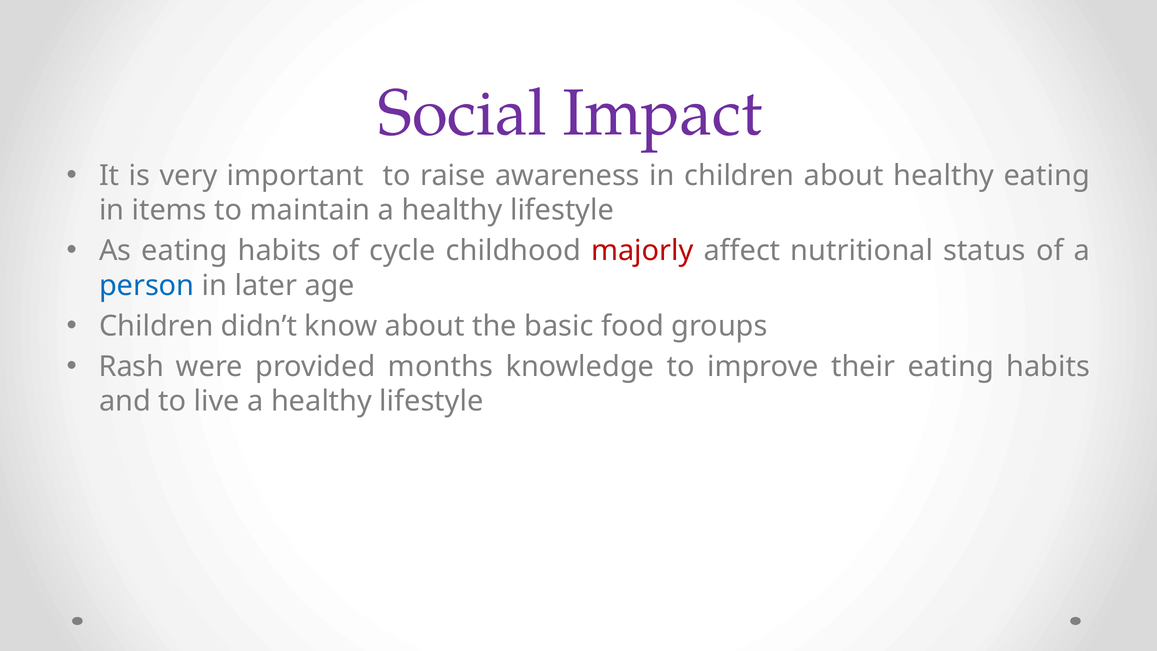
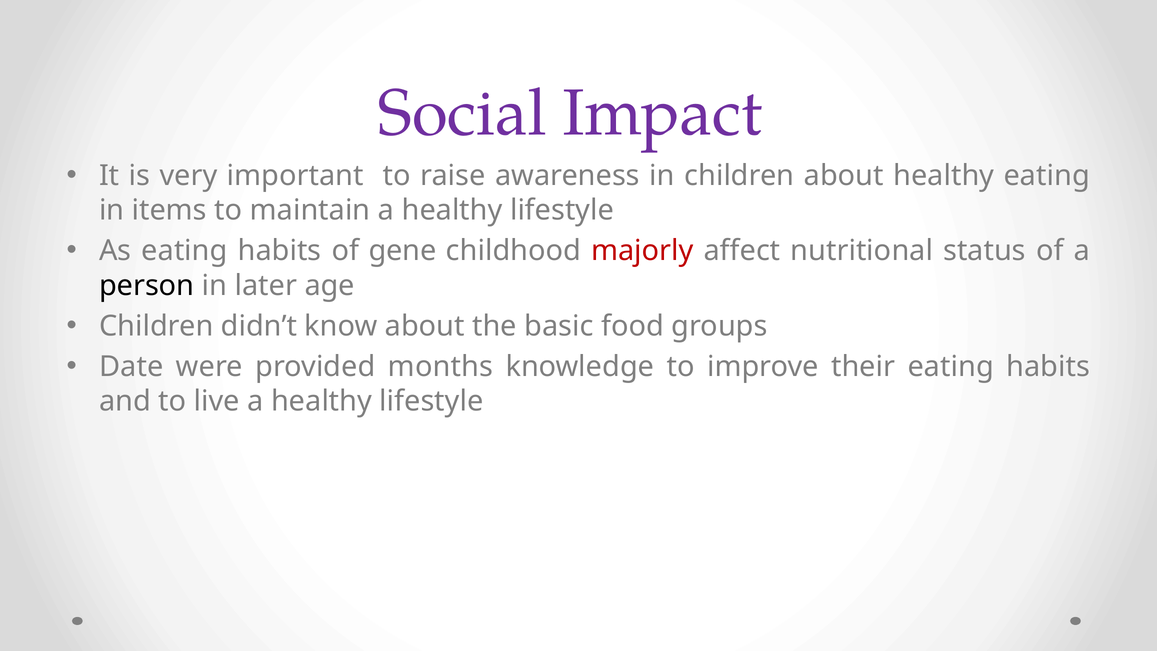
cycle: cycle -> gene (403, 251)
person colour: blue -> black (147, 285)
Rash: Rash -> Date (131, 366)
